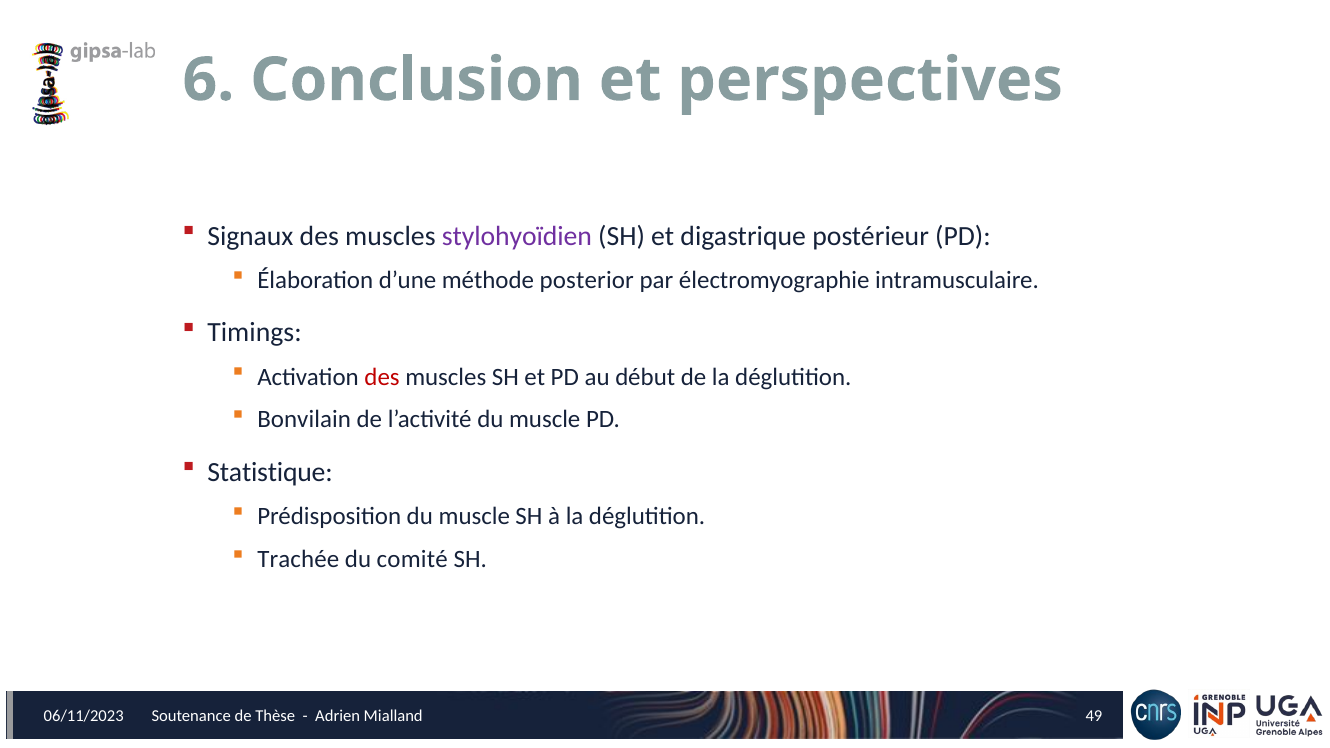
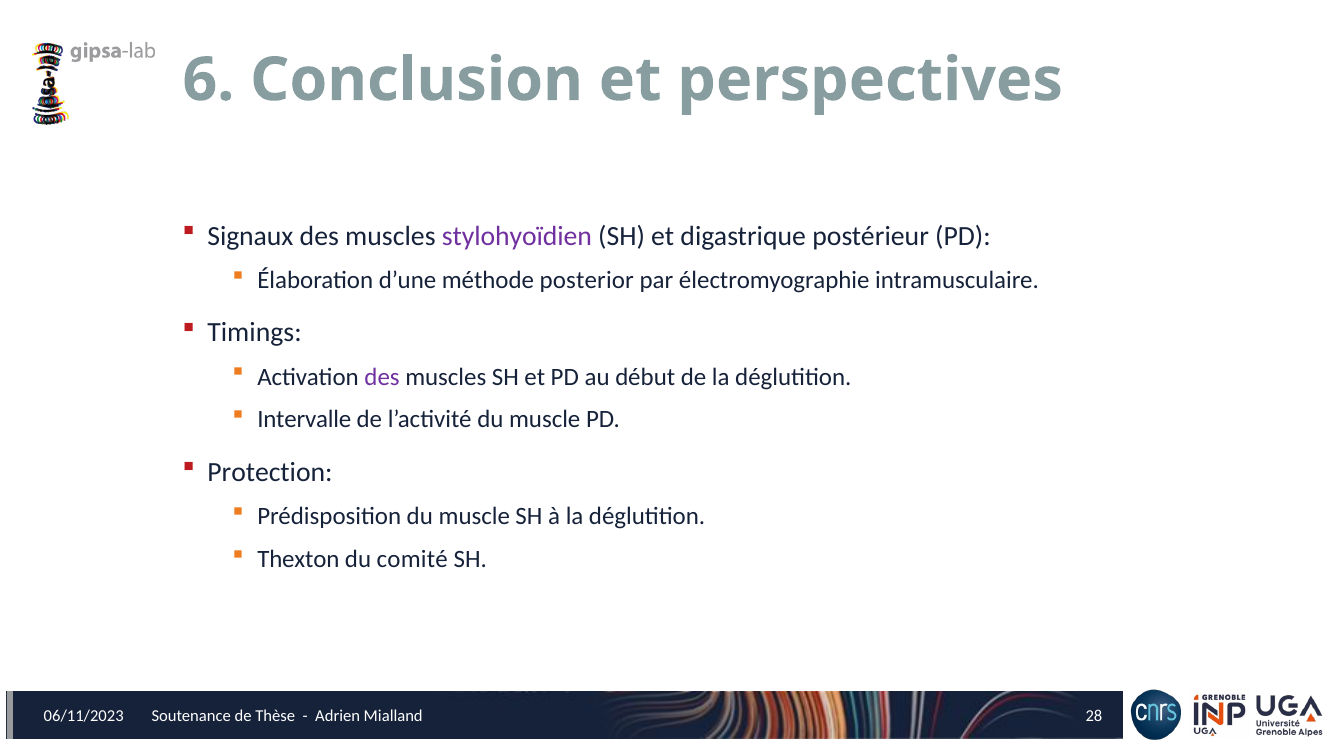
des colour: red -> purple (382, 377)
Bonvilain: Bonvilain -> Intervalle (304, 420)
Statistique: Statistique -> Protection (270, 472)
Trachée: Trachée -> Thexton (298, 559)
49: 49 -> 28 (1094, 716)
